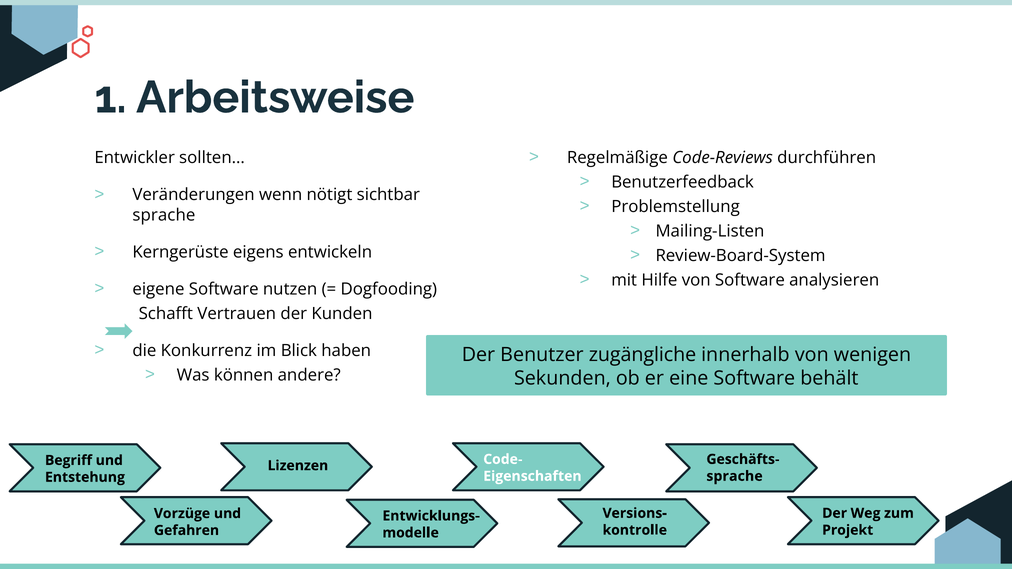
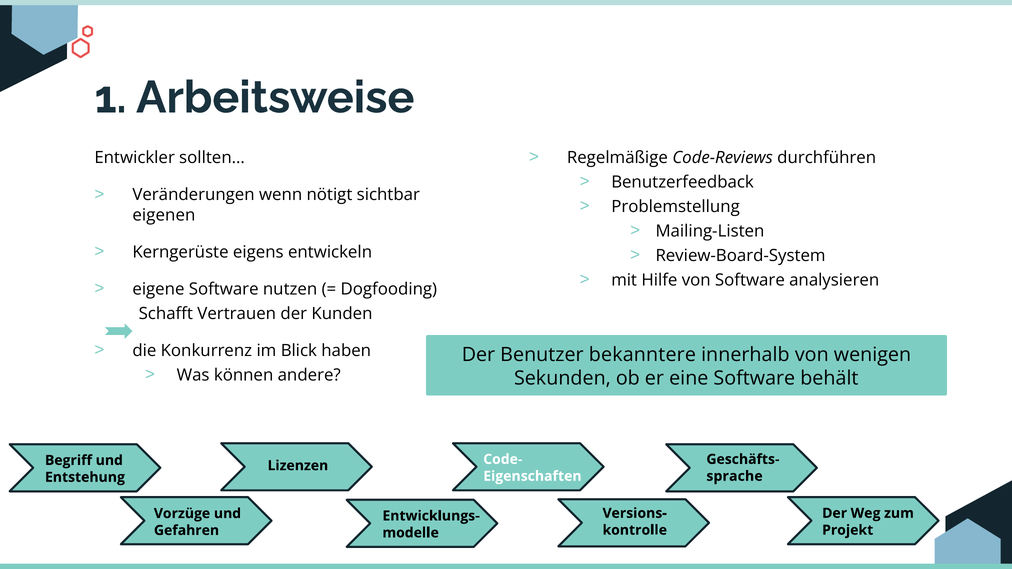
sprache: sprache -> eigenen (164, 215)
zugängliche: zugängliche -> bekanntere (642, 355)
